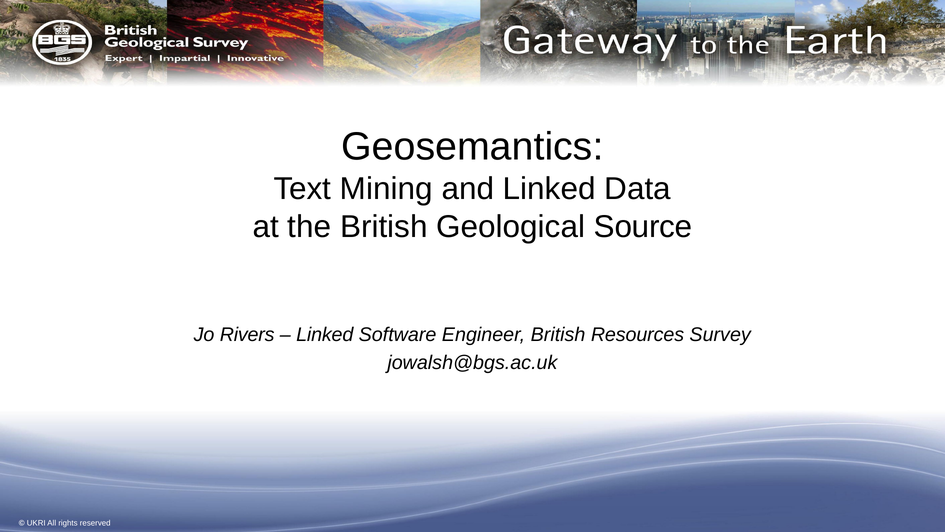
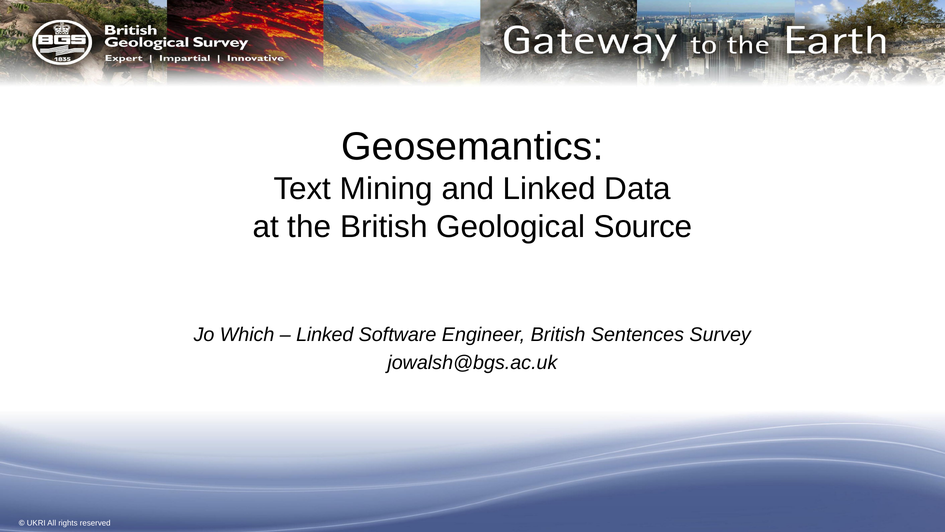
Rivers: Rivers -> Which (247, 335)
Resources: Resources -> Sentences (637, 335)
